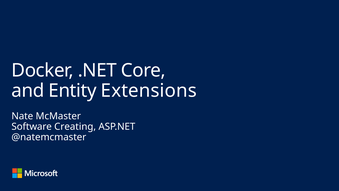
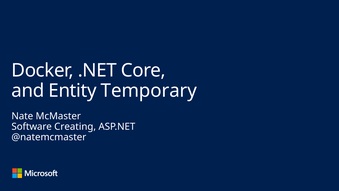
Extensions: Extensions -> Temporary (149, 91)
